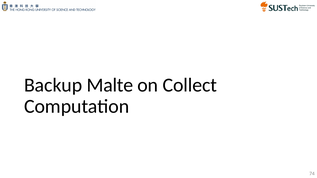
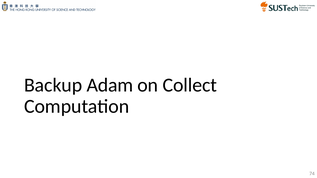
Malte: Malte -> Adam (110, 85)
